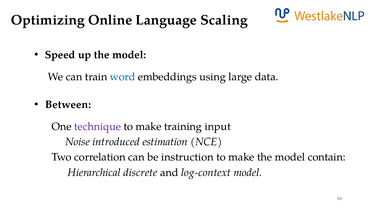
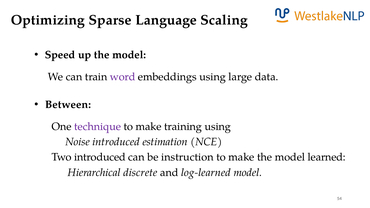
Online: Online -> Sparse (110, 20)
word colour: blue -> purple (123, 77)
training input: input -> using (218, 127)
Two correlation: correlation -> introduced (100, 157)
contain: contain -> learned (327, 157)
log-context: log-context -> log-learned (206, 173)
